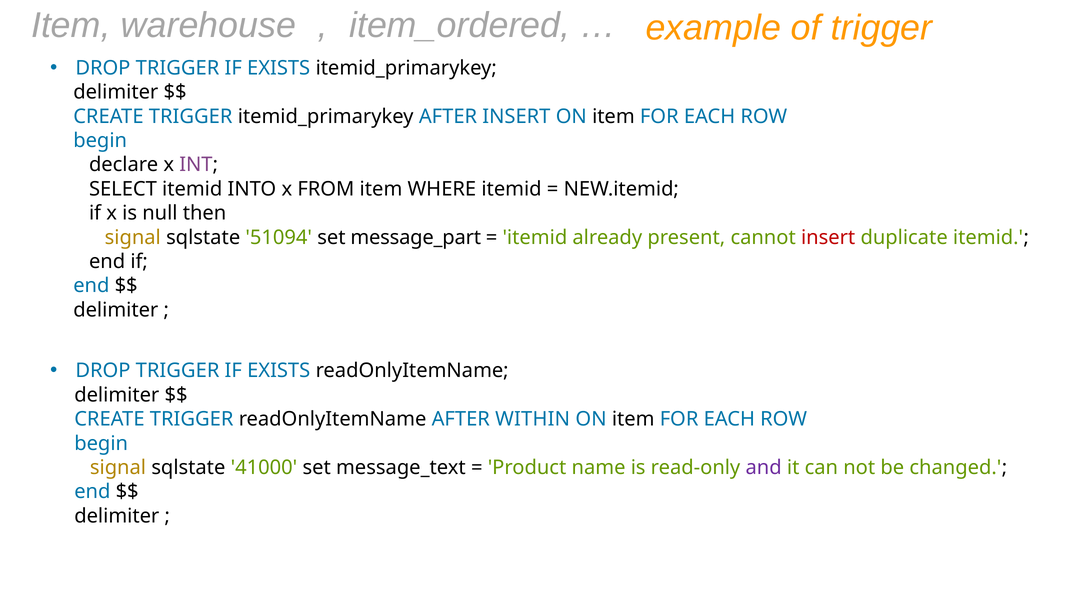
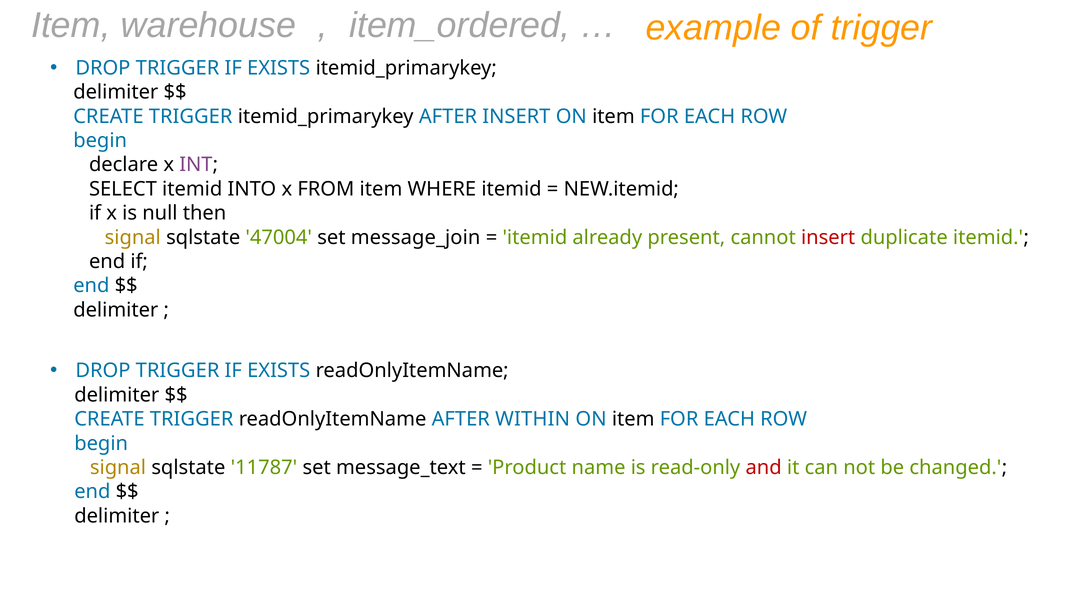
51094: 51094 -> 47004 (279, 237)
message_part: message_part -> message_join (416, 237)
41000: 41000 -> 11787 (264, 467)
and colour: purple -> red (764, 467)
